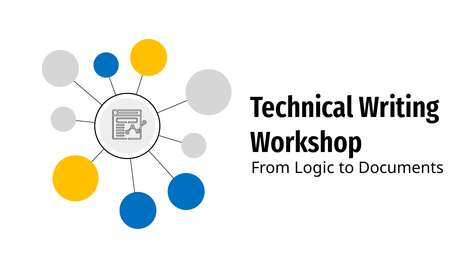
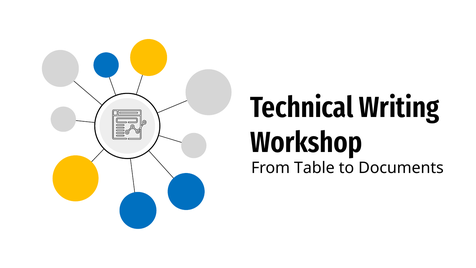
Logic: Logic -> Table (314, 168)
